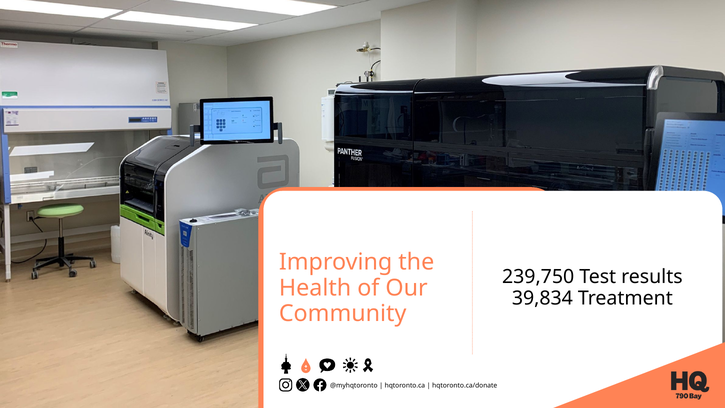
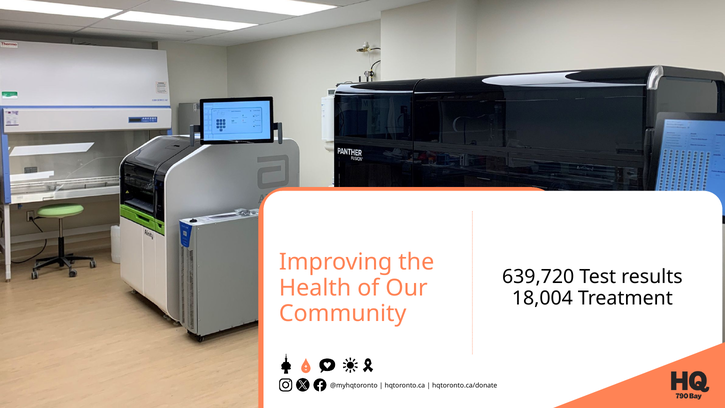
239,750: 239,750 -> 639,720 (538, 277)
39,834: 39,834 -> 18,004 (542, 298)
